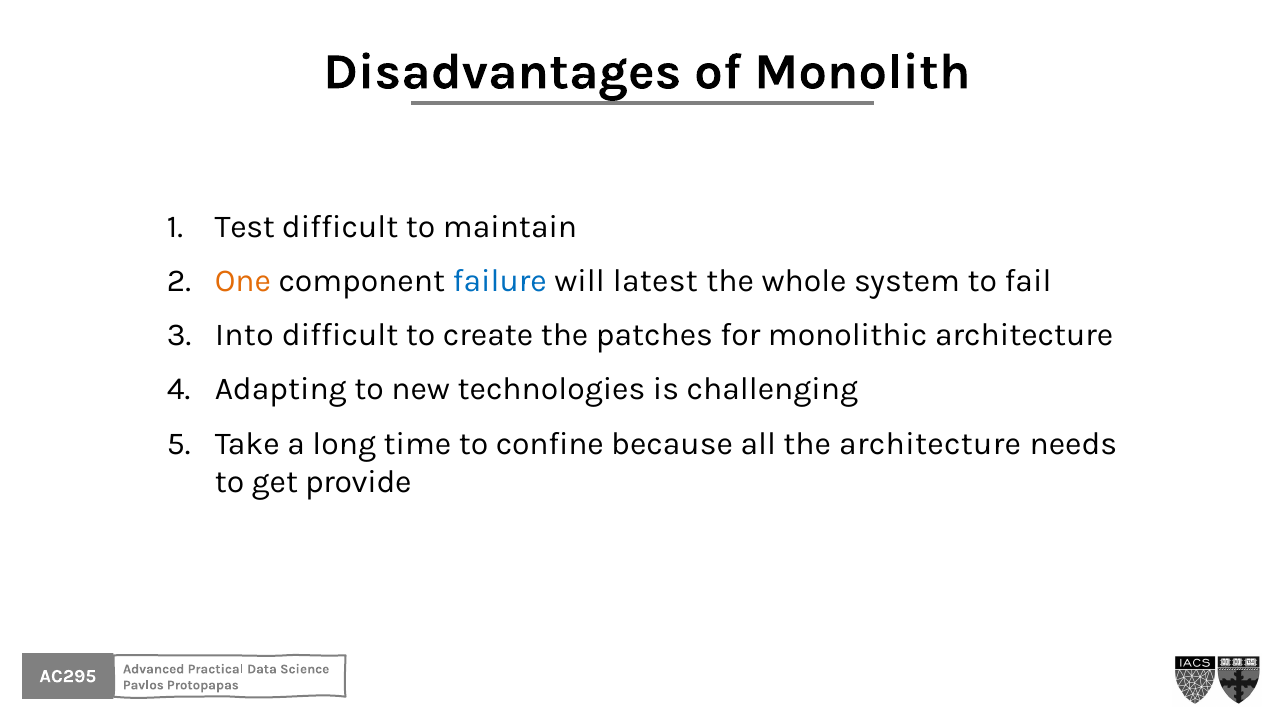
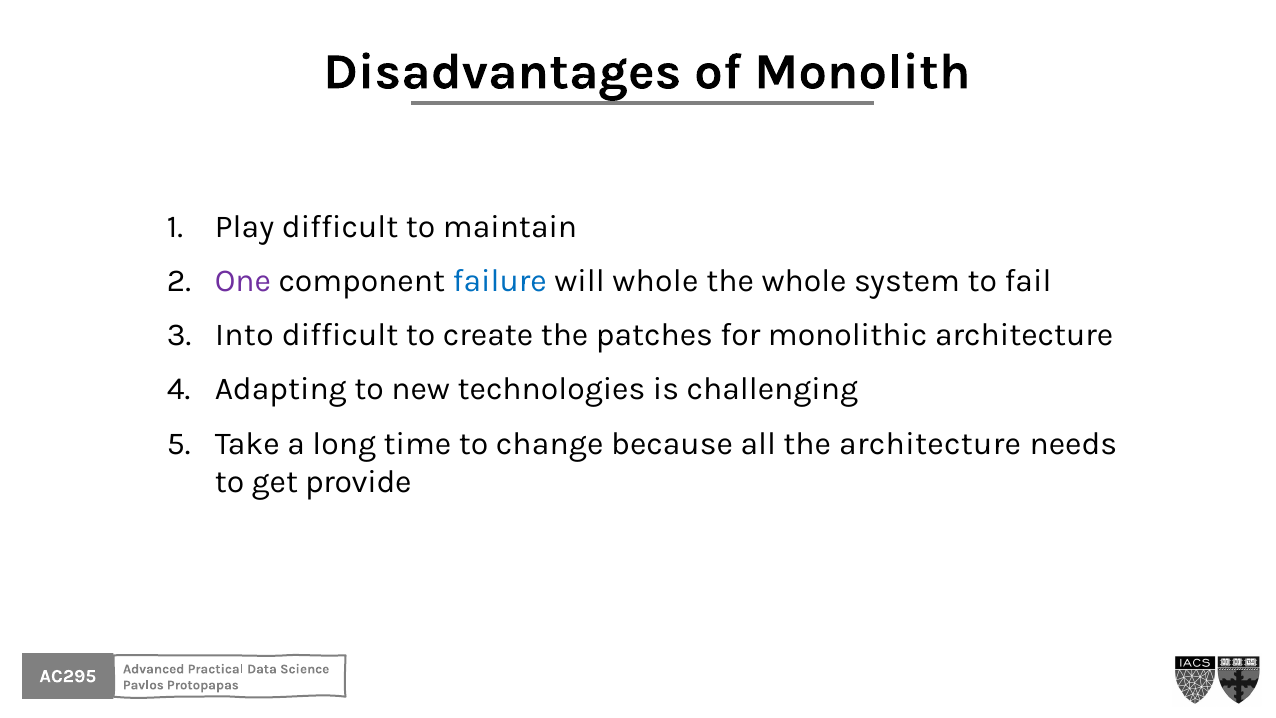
Test: Test -> Play (244, 227)
One colour: orange -> purple (243, 281)
will latest: latest -> whole (655, 281)
confine: confine -> change (550, 444)
